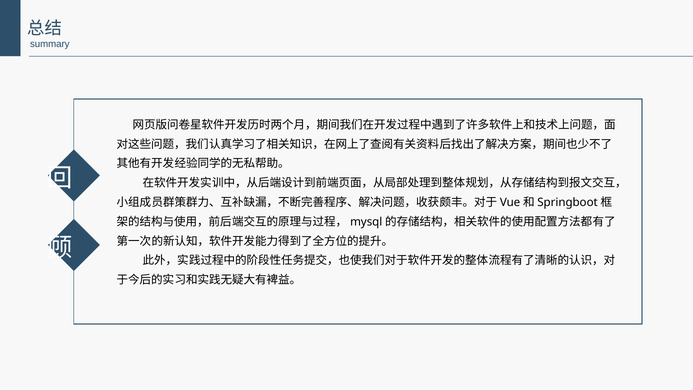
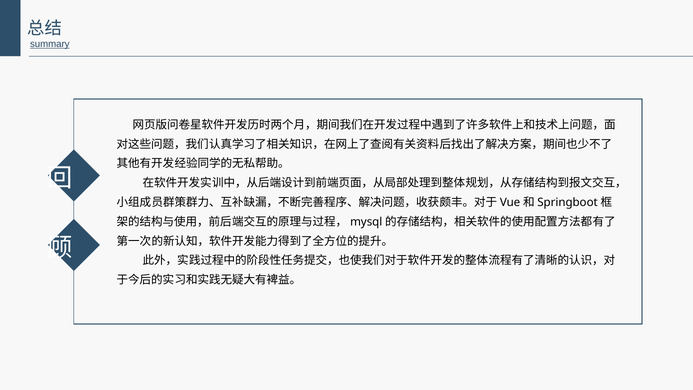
summary underline: none -> present (50, 44)
